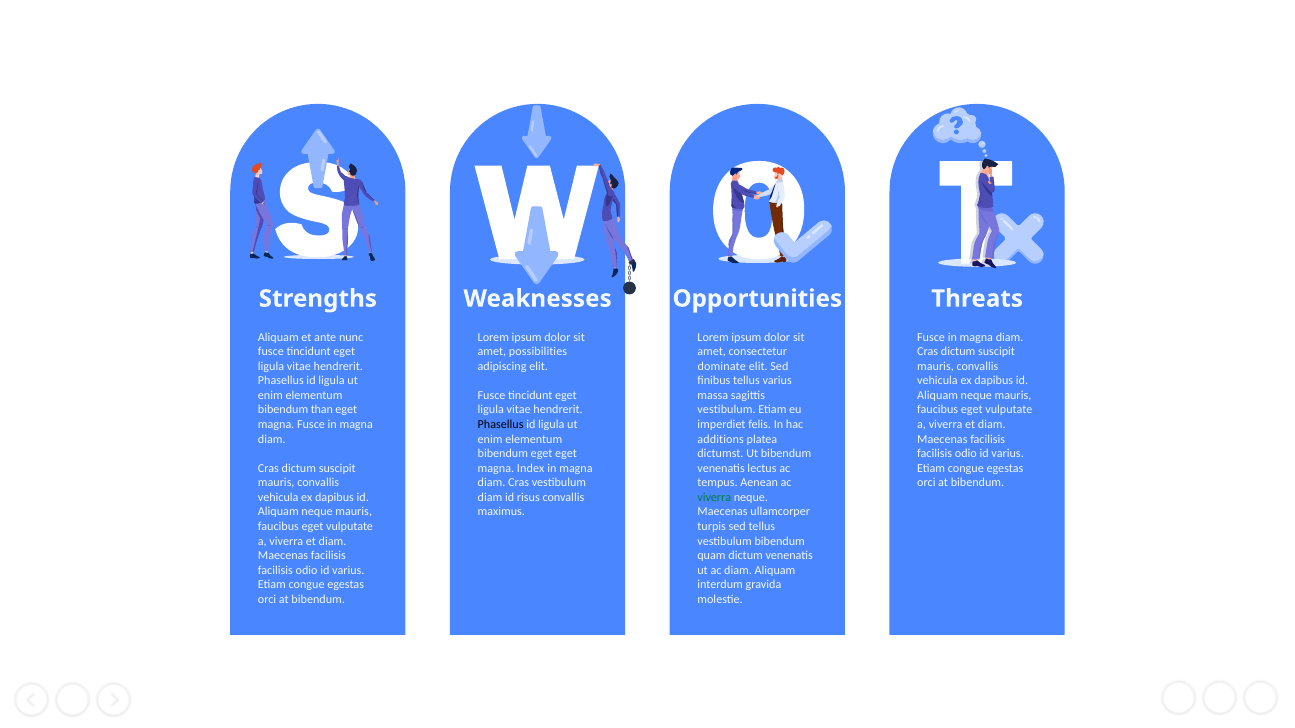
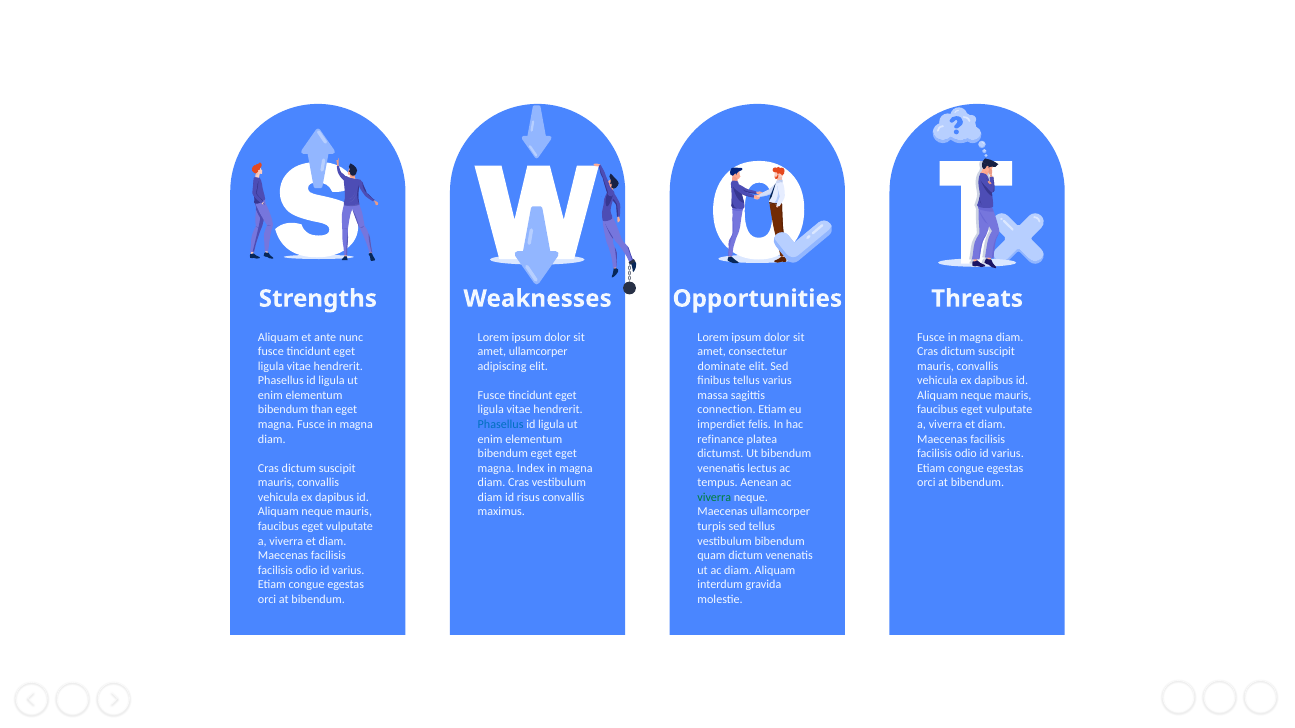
amet possibilities: possibilities -> ullamcorper (538, 352)
vestibulum: vestibulum -> connection (727, 410)
Phasellus colour: black -> blue (501, 425)
additions: additions -> refinance (721, 439)
